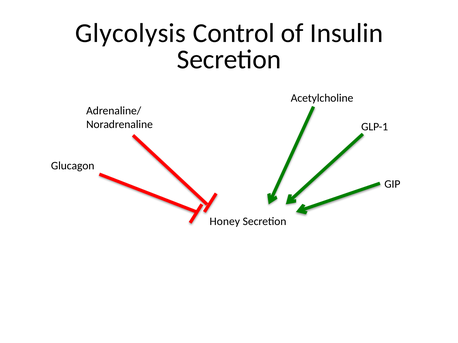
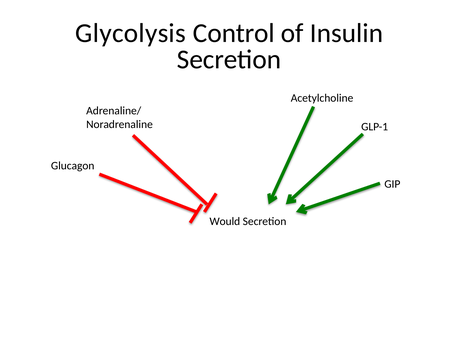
Honey: Honey -> Would (225, 222)
